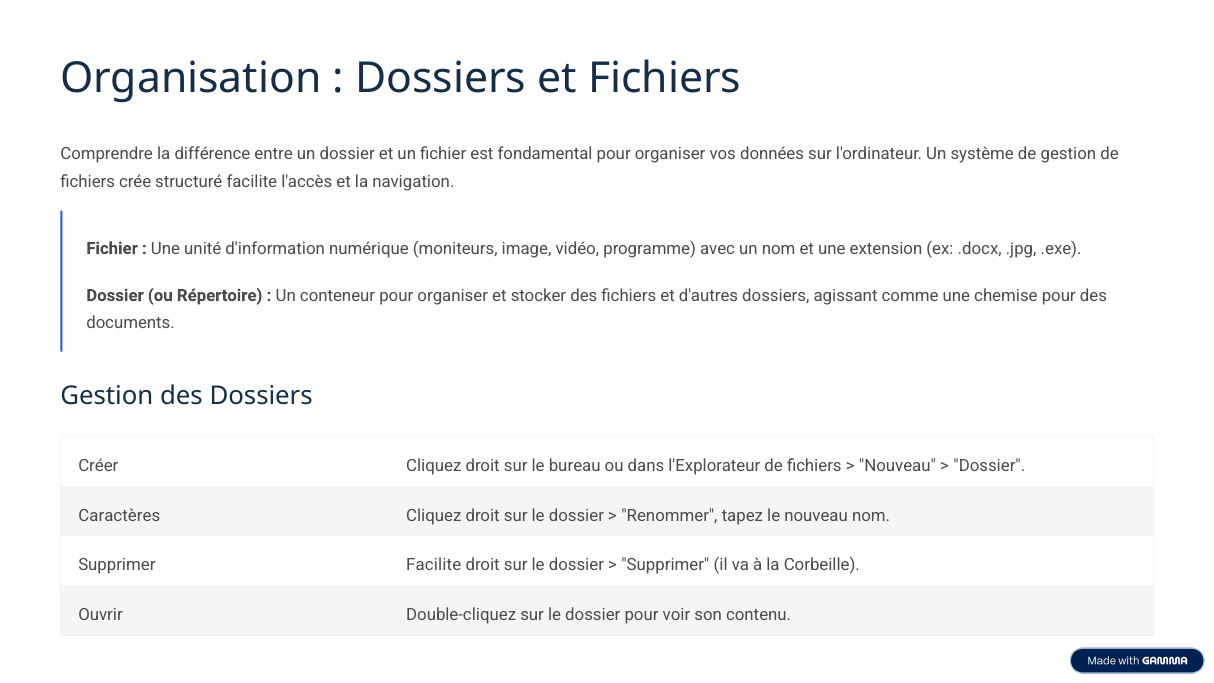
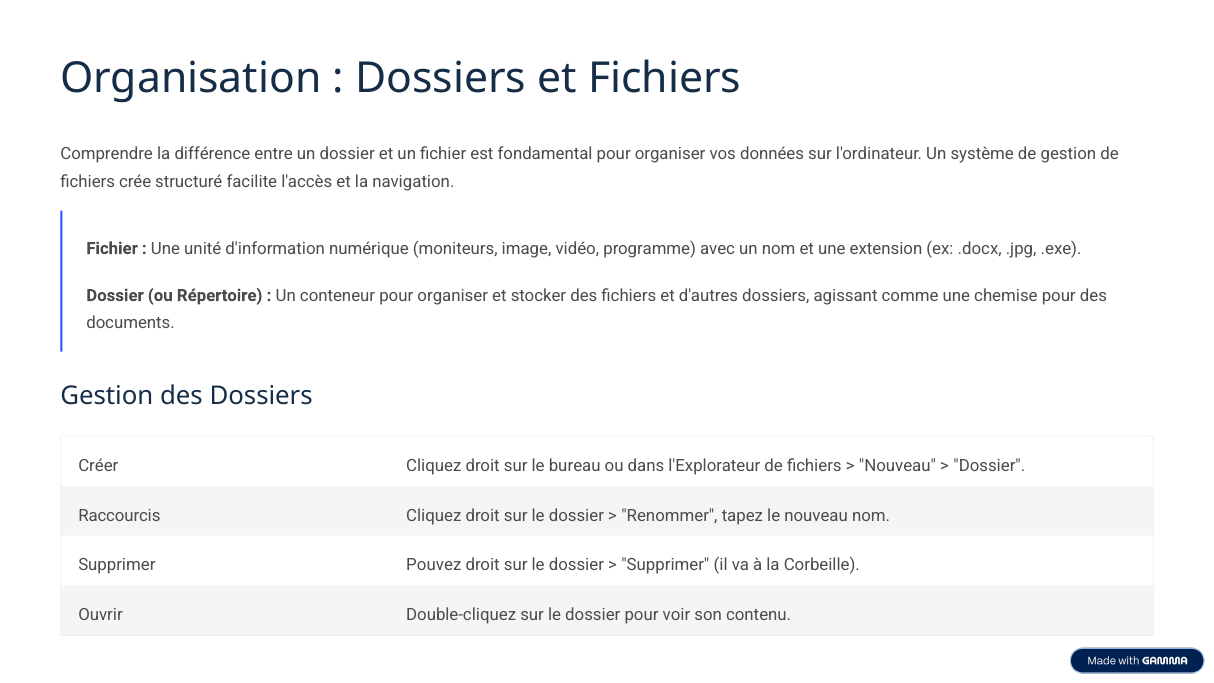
Caractères: Caractères -> Raccourcis (119, 515)
Supprimer Facilite: Facilite -> Pouvez (434, 565)
